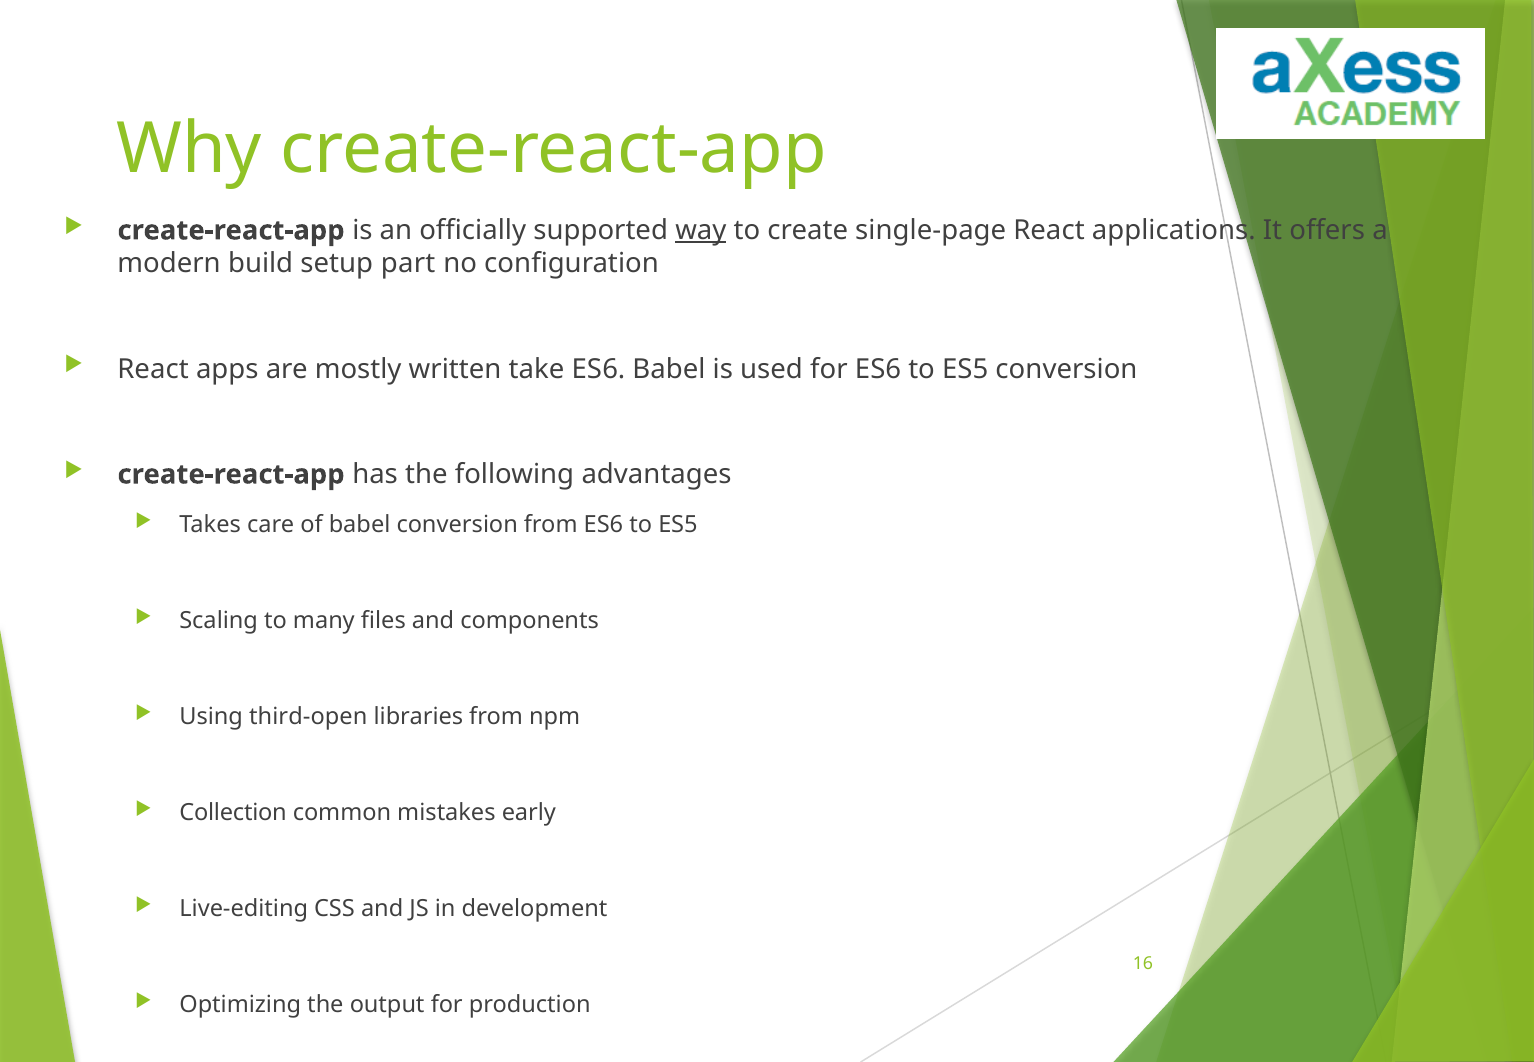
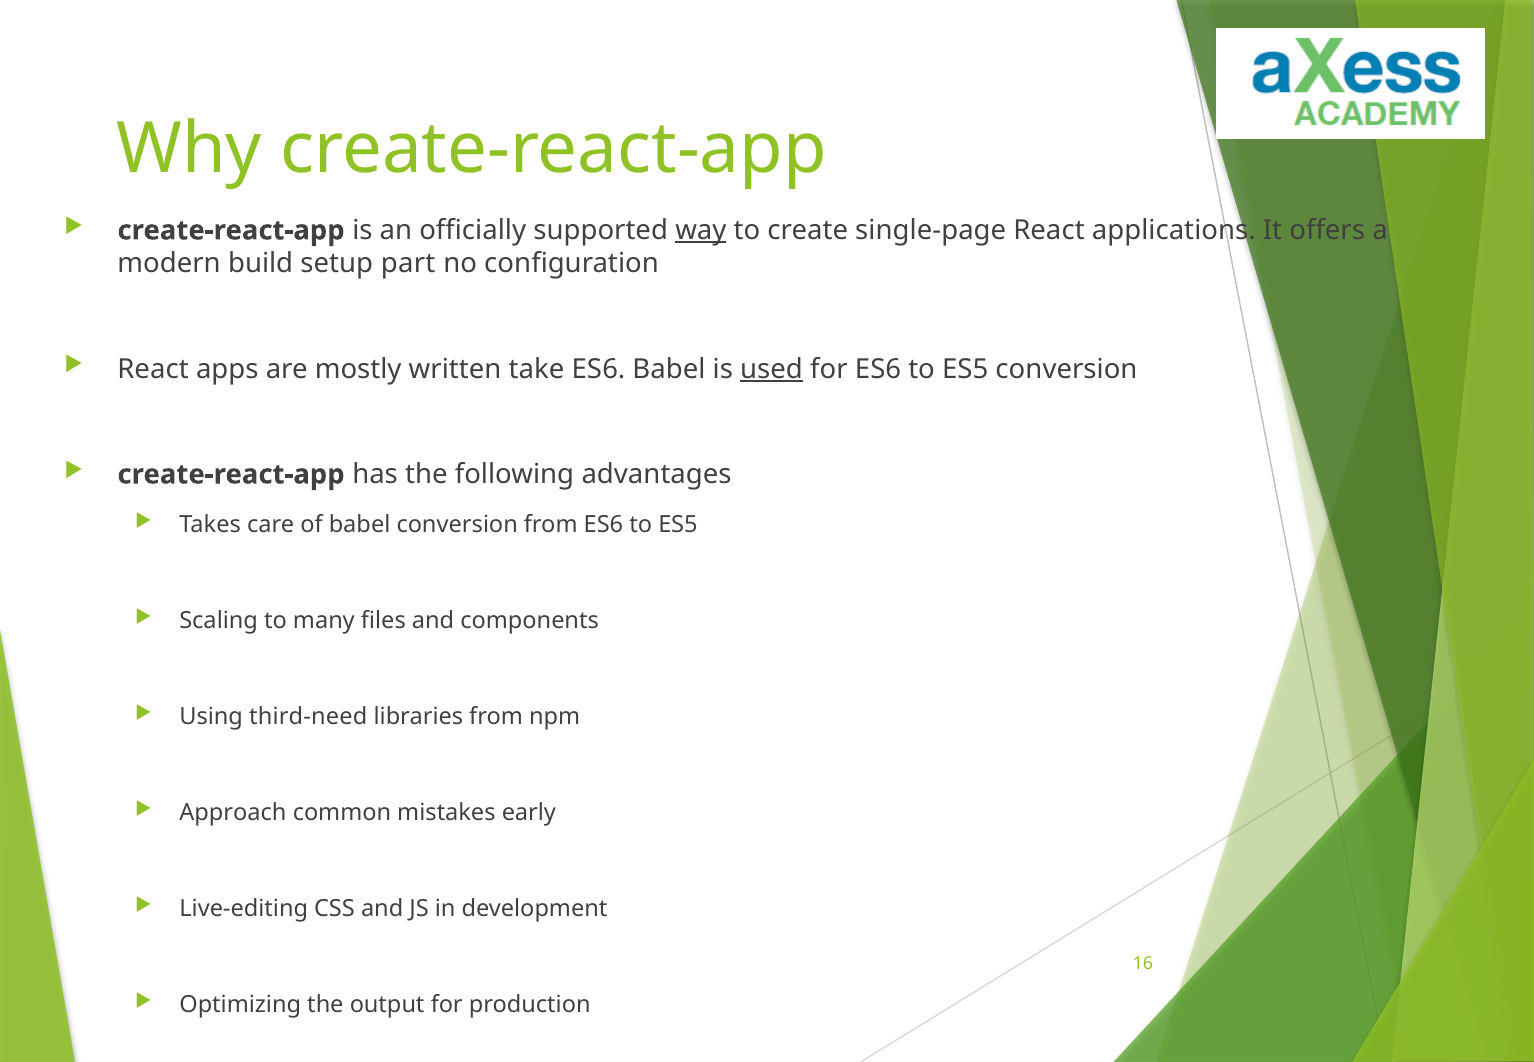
used underline: none -> present (772, 369)
third-open: third-open -> third-need (308, 716)
Collection: Collection -> Approach (233, 812)
